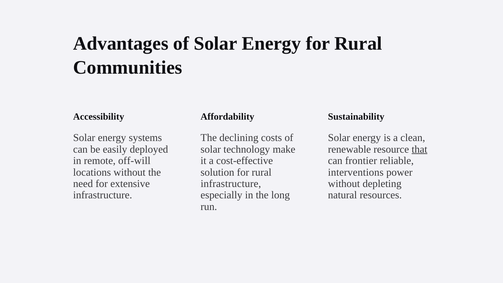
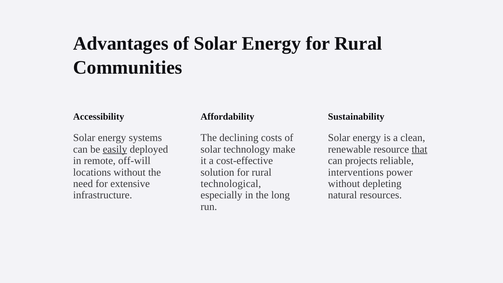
easily underline: none -> present (115, 149)
frontier: frontier -> projects (361, 161)
infrastructure: infrastructure -> technological (231, 184)
